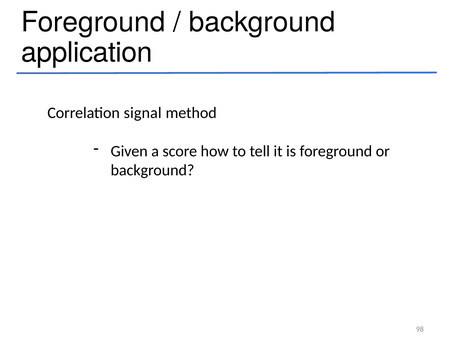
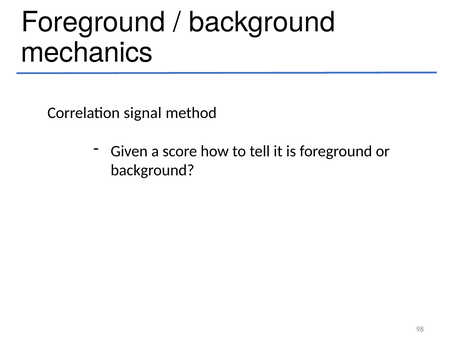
application: application -> mechanics (87, 53)
